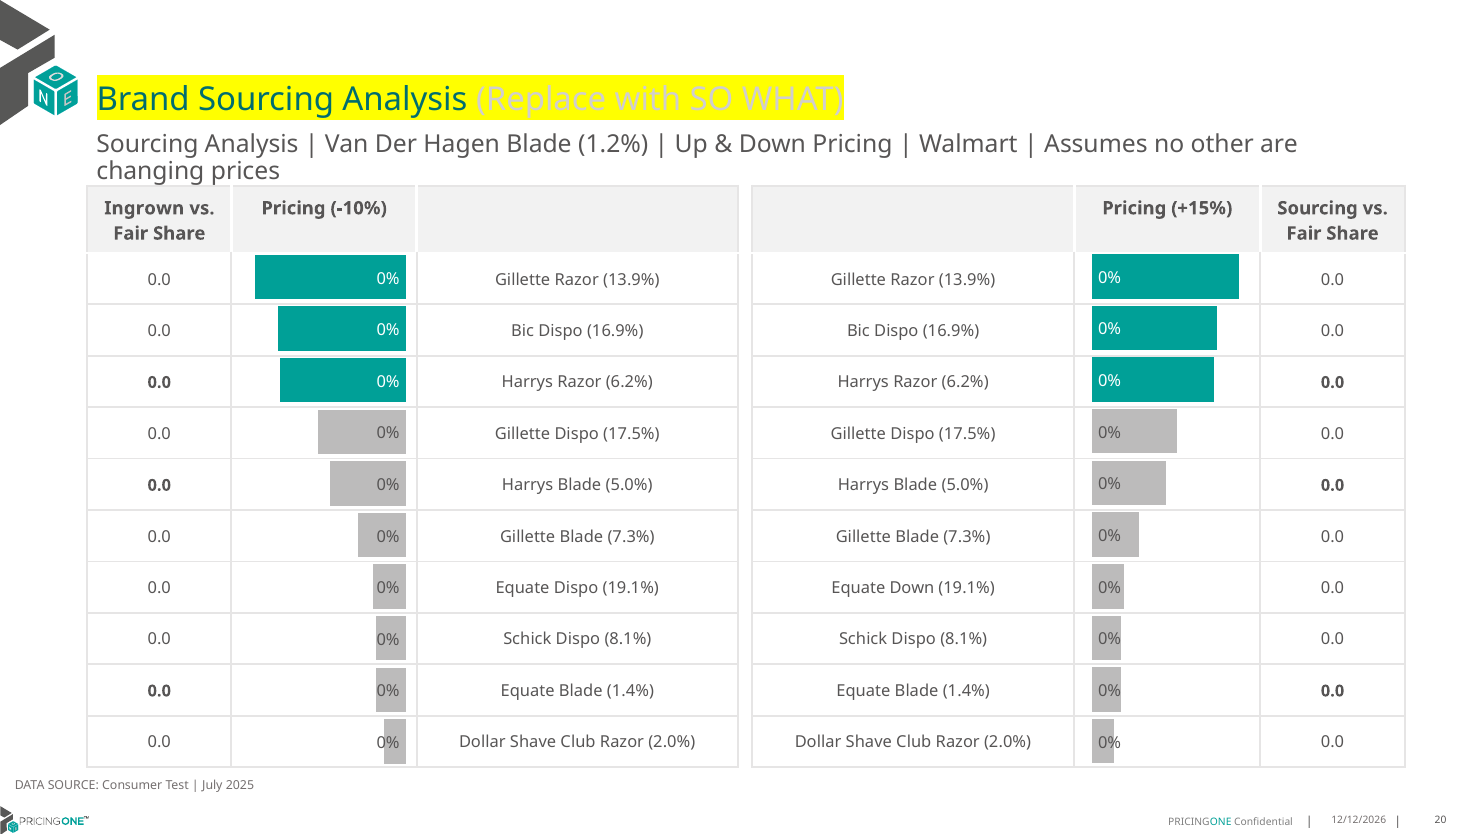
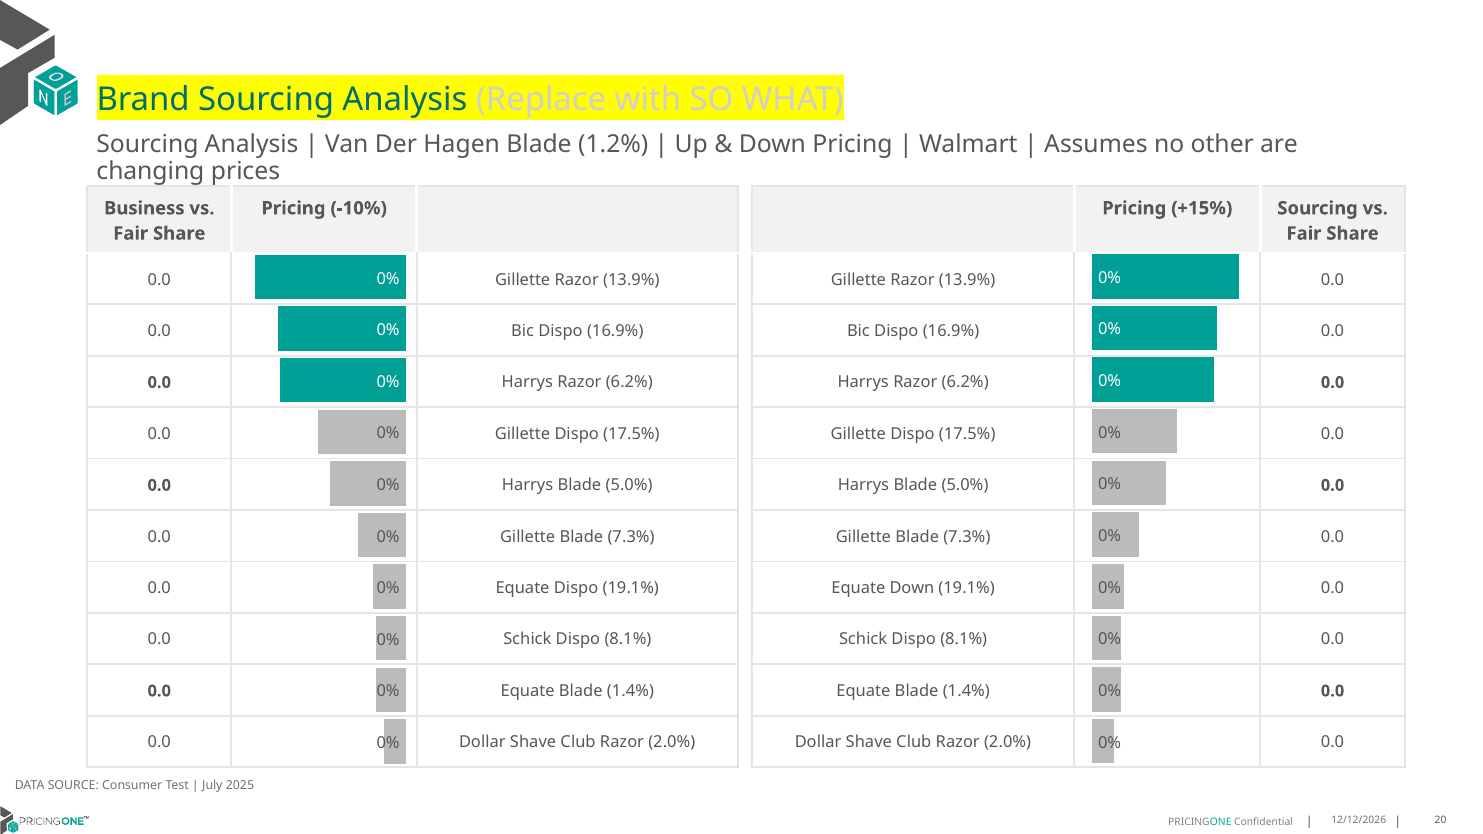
Ingrown: Ingrown -> Business (144, 208)
